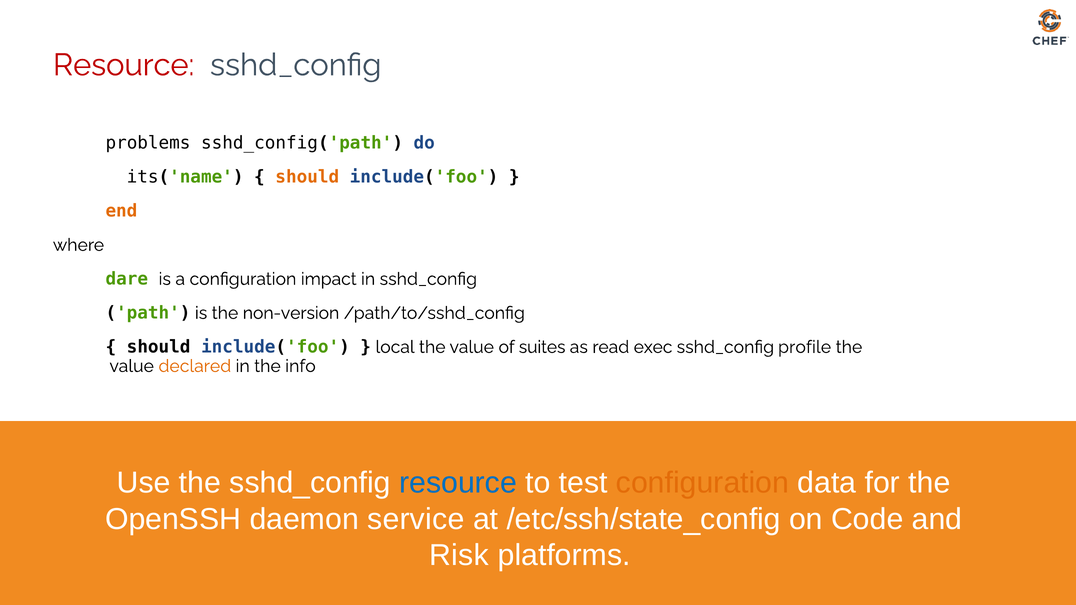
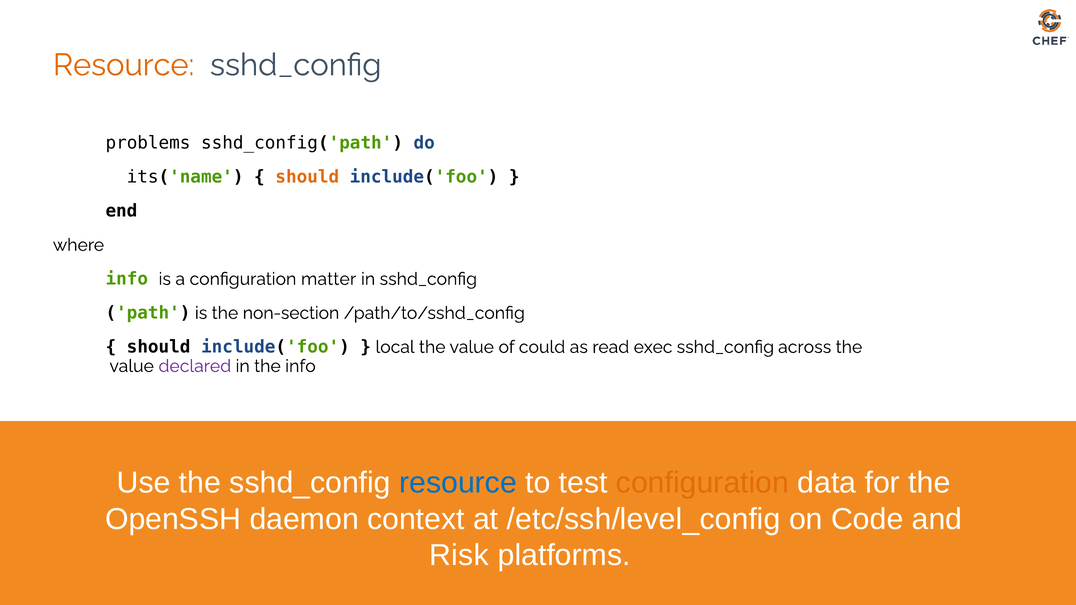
Resource colour: red -> orange (124, 65)
end colour: orange -> black (121, 211)
dare: dare -> info (127, 279)
impact: impact -> matter (329, 279)
non-version: non-version -> non-section (291, 313)
suites: suites -> could (542, 347)
profile: profile -> across (805, 347)
declared colour: orange -> purple (195, 366)
service: service -> context (416, 519)
/etc/ssh/state_config: /etc/ssh/state_config -> /etc/ssh/level_config (644, 519)
